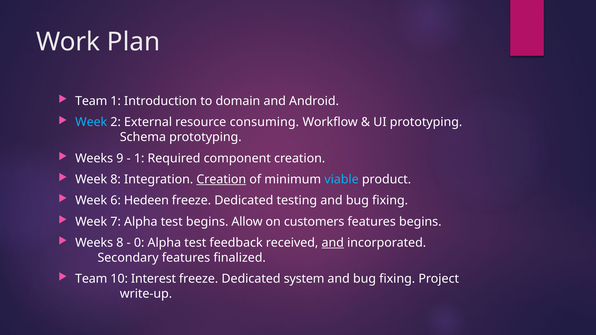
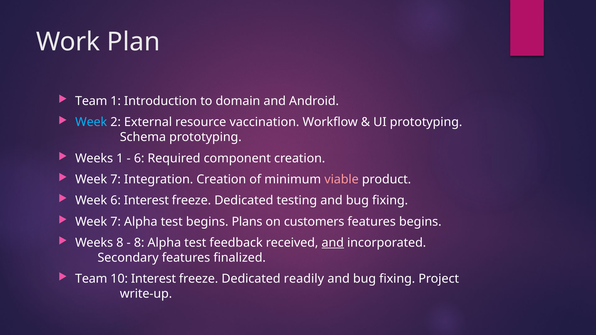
consuming: consuming -> vaccination (264, 122)
Weeks 9: 9 -> 1 (120, 158)
1: 1 -> 6 (139, 158)
8: 8 -> 7 (116, 180)
Creation underline: present -> none (221, 180)
viable colour: light blue -> pink (342, 180)
6 Hedeen: Hedeen -> Interest (146, 201)
Allow: Allow -> Plans (247, 222)
0: 0 -> 8 (139, 243)
system: system -> readily (304, 279)
